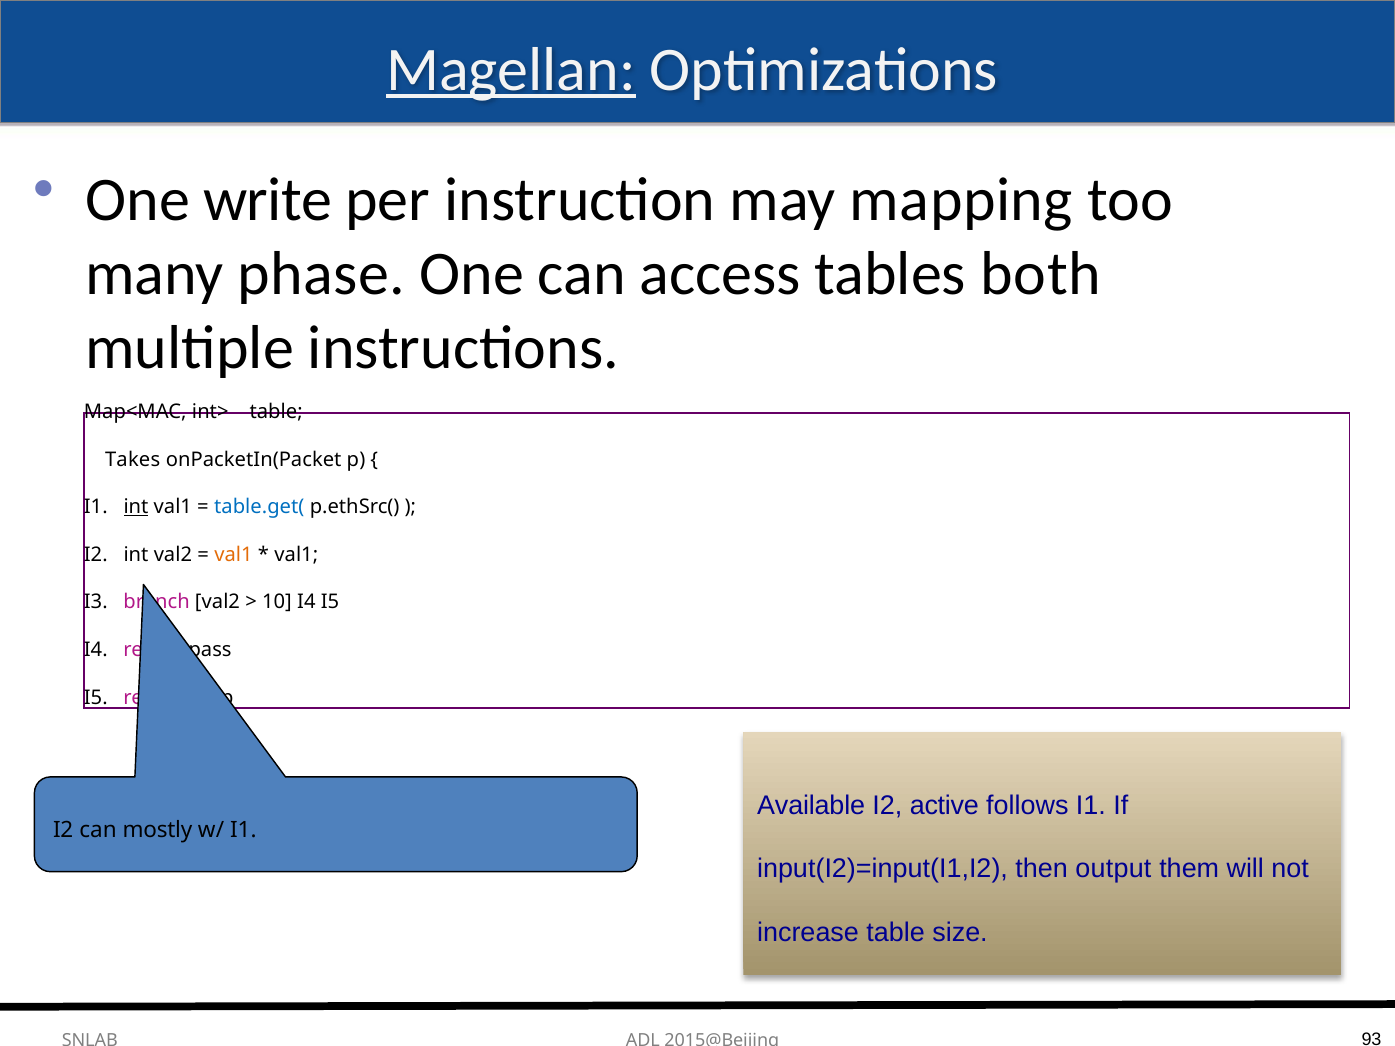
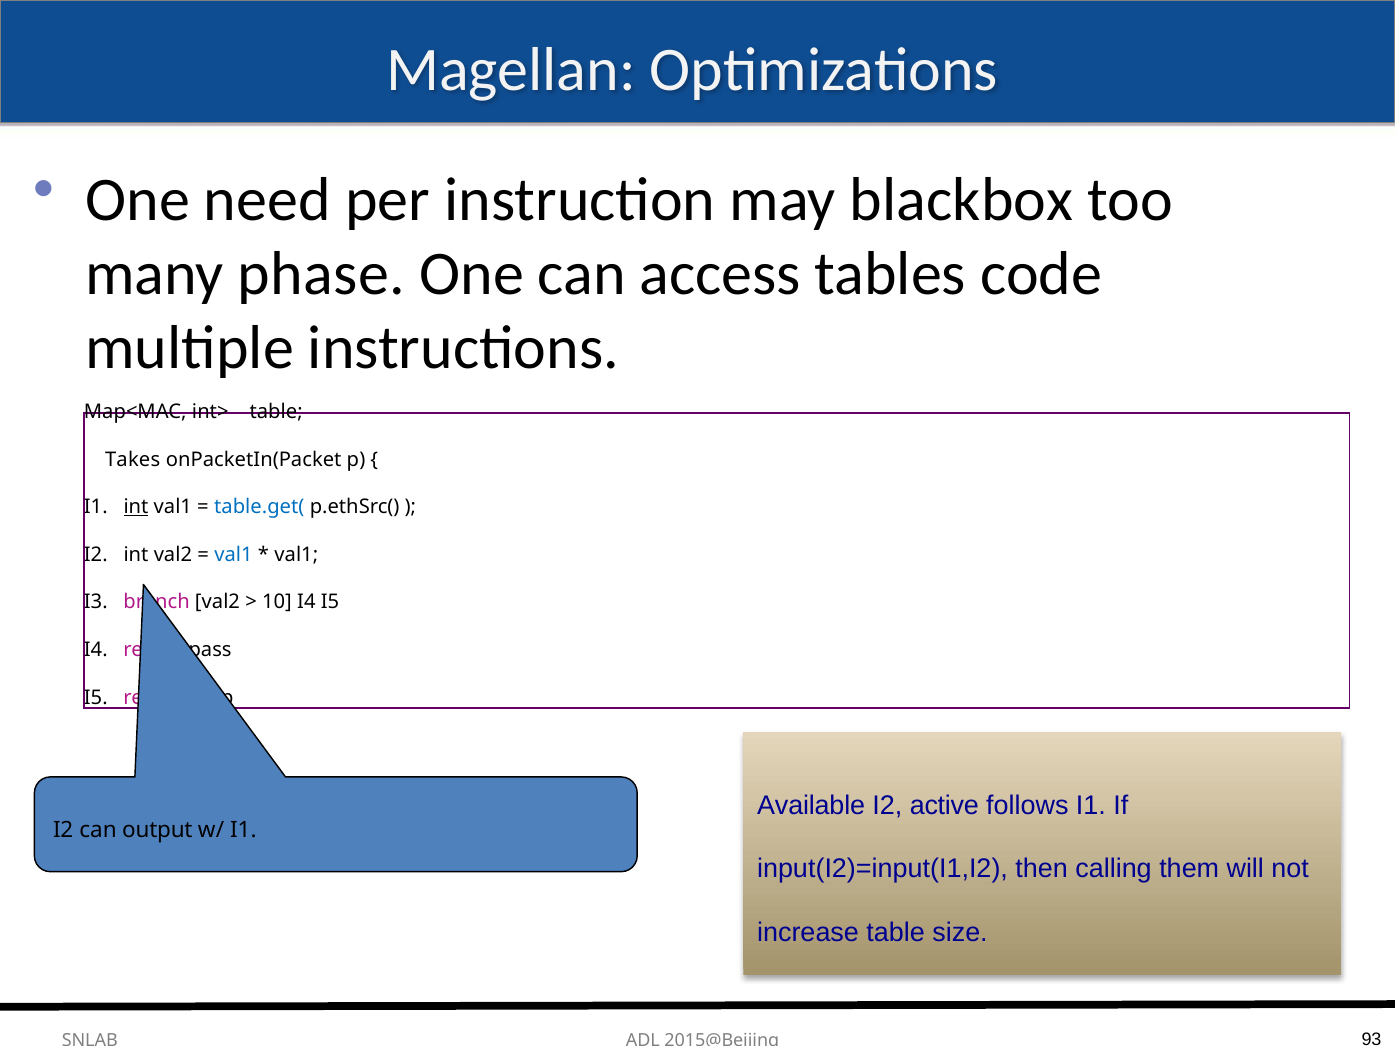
Magellan underline: present -> none (511, 70)
write: write -> need (267, 200)
mapping: mapping -> blackbox (962, 200)
both: both -> code (1041, 274)
val1 colour: orange -> blue (233, 555)
mostly: mostly -> output (157, 830)
output: output -> calling (1114, 869)
